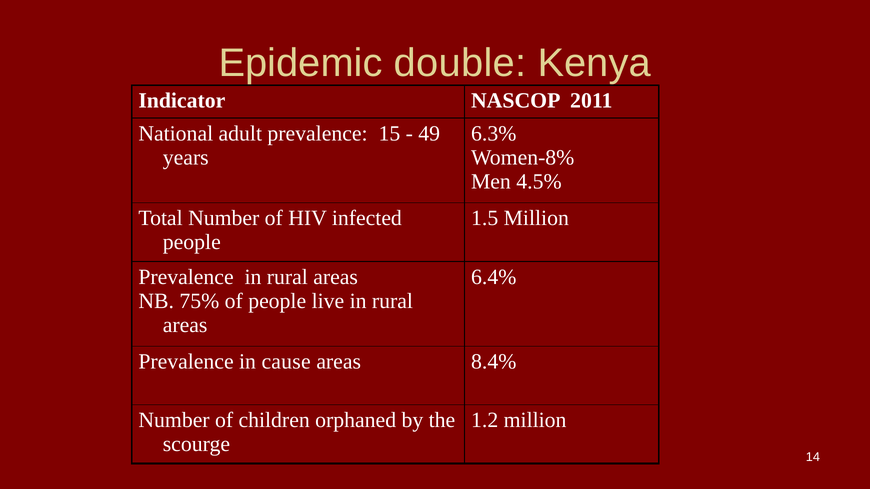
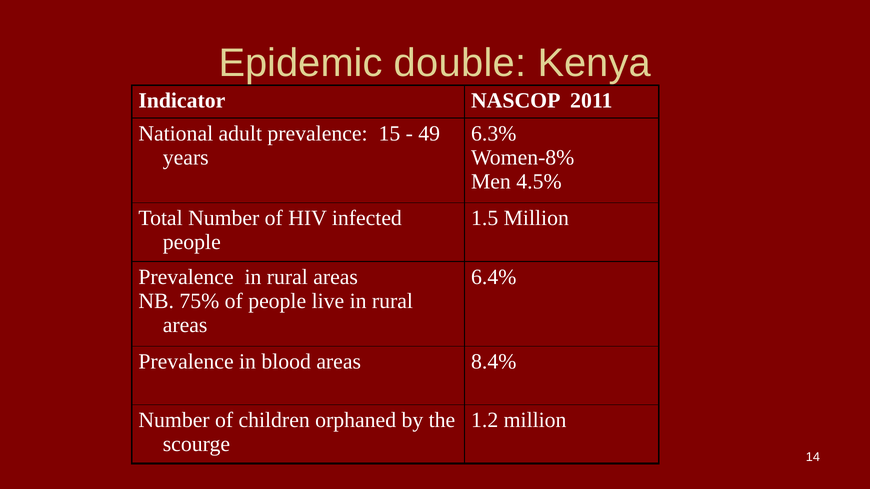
cause: cause -> blood (286, 362)
